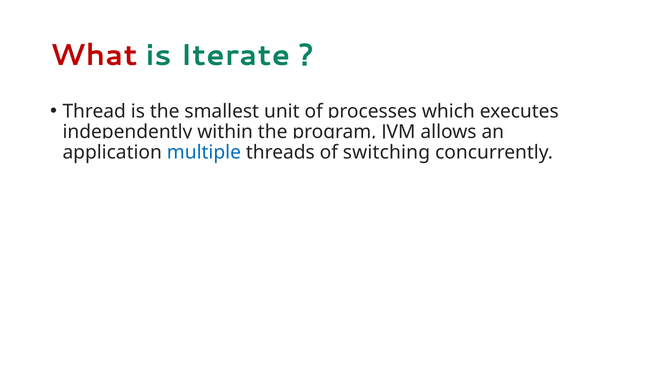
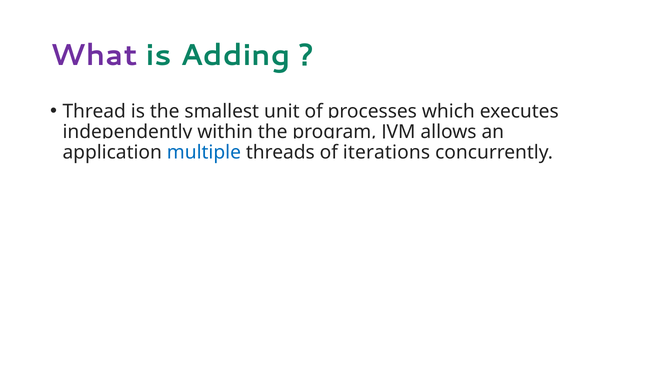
What colour: red -> purple (94, 55)
Iterate: Iterate -> Adding (235, 55)
switching: switching -> iterations (386, 153)
